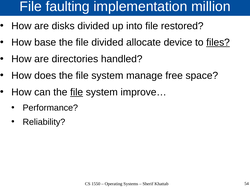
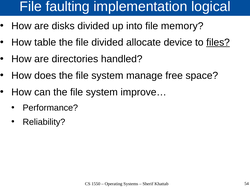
million: million -> logical (211, 6)
restored: restored -> memory (182, 26)
base: base -> table (45, 43)
file underline: present -> none (77, 92)
